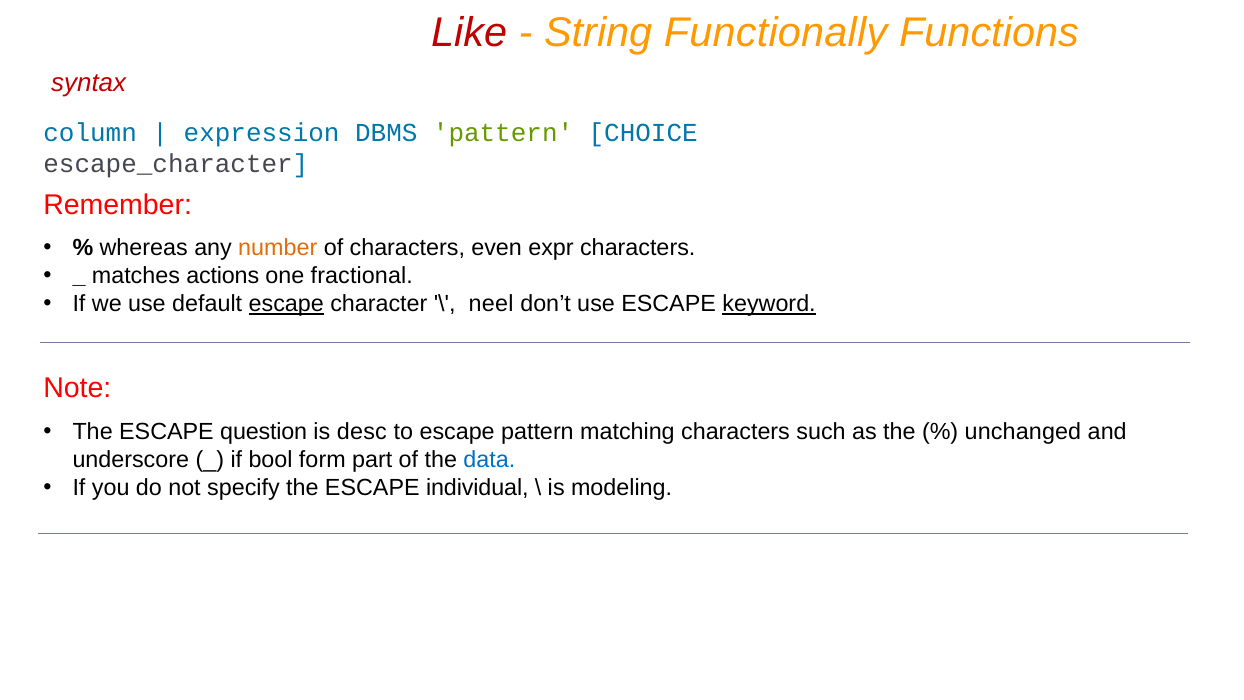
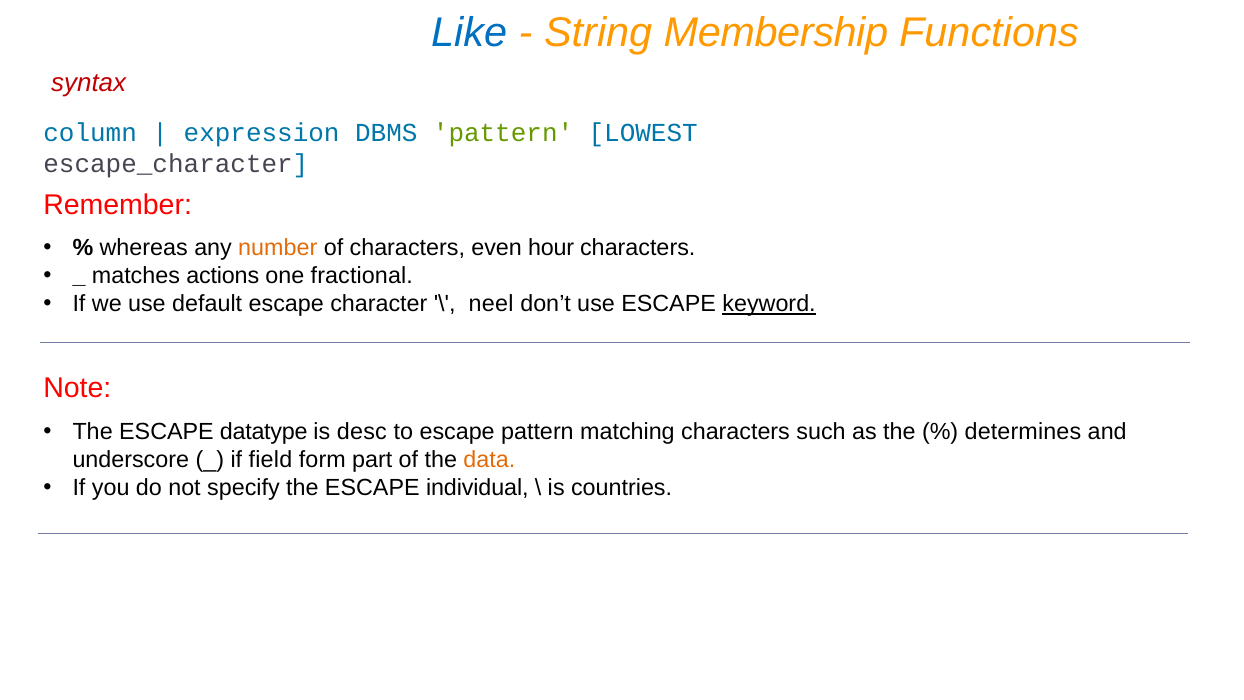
Like colour: red -> blue (469, 32)
Functionally: Functionally -> Membership (776, 32)
CHOICE: CHOICE -> LOWEST (643, 133)
expr: expr -> hour (551, 248)
escape underline: present -> none (286, 304)
question: question -> datatype (264, 431)
unchanged: unchanged -> determines (1023, 431)
bool: bool -> field (270, 459)
data colour: blue -> orange (489, 459)
modeling: modeling -> countries (622, 487)
